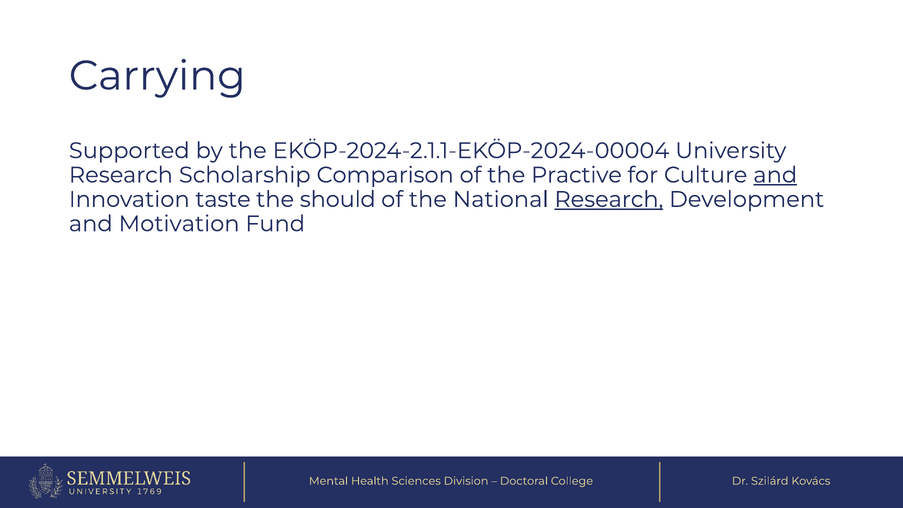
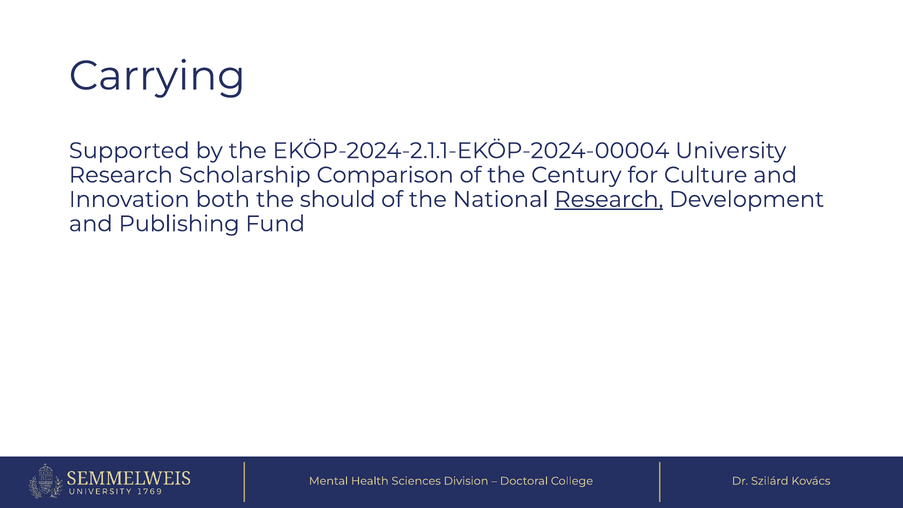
Practive: Practive -> Century (576, 175)
and underline: present -> none (775, 175)
taste: taste -> both (223, 199)
Motivation: Motivation -> Publishing (179, 224)
